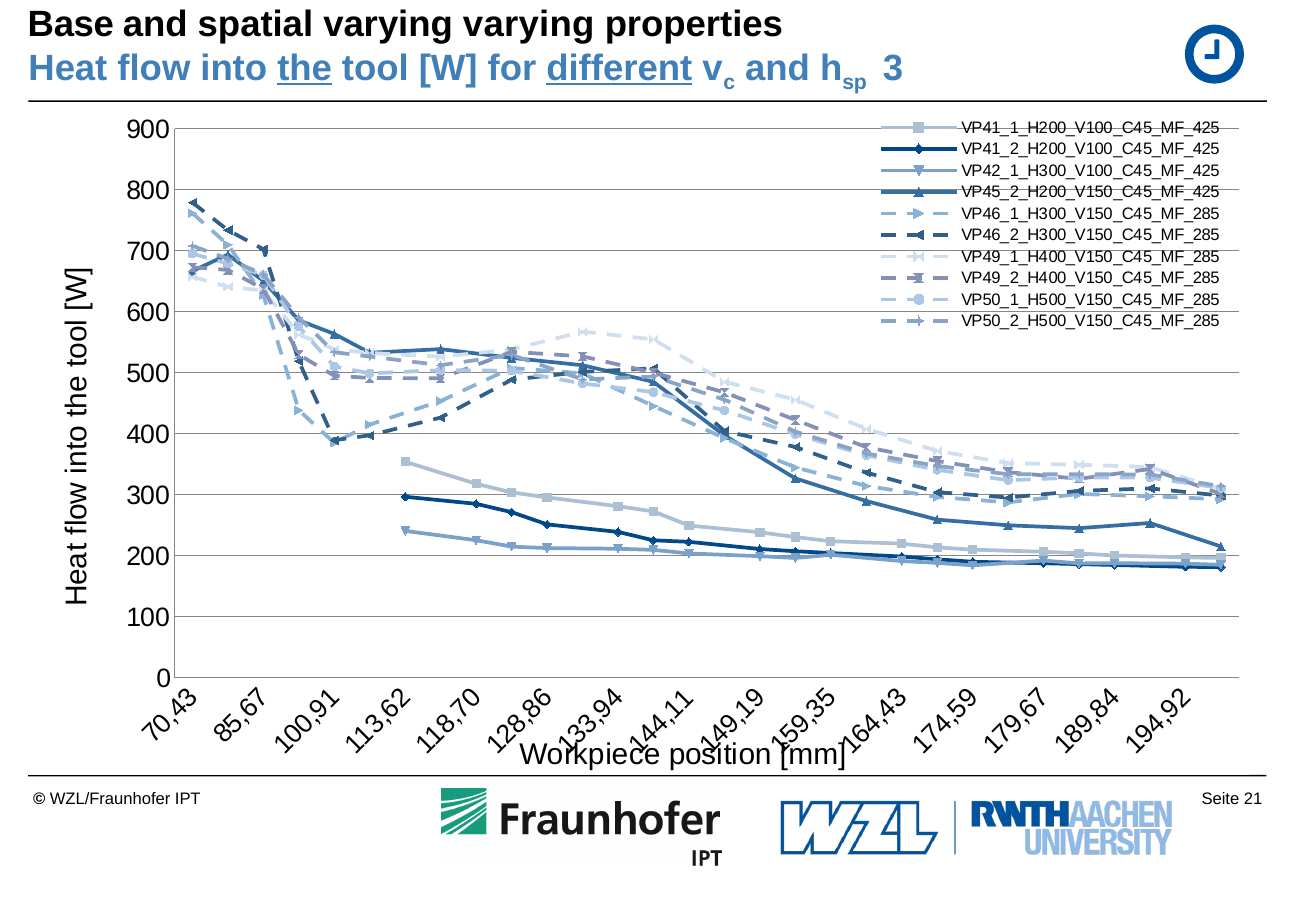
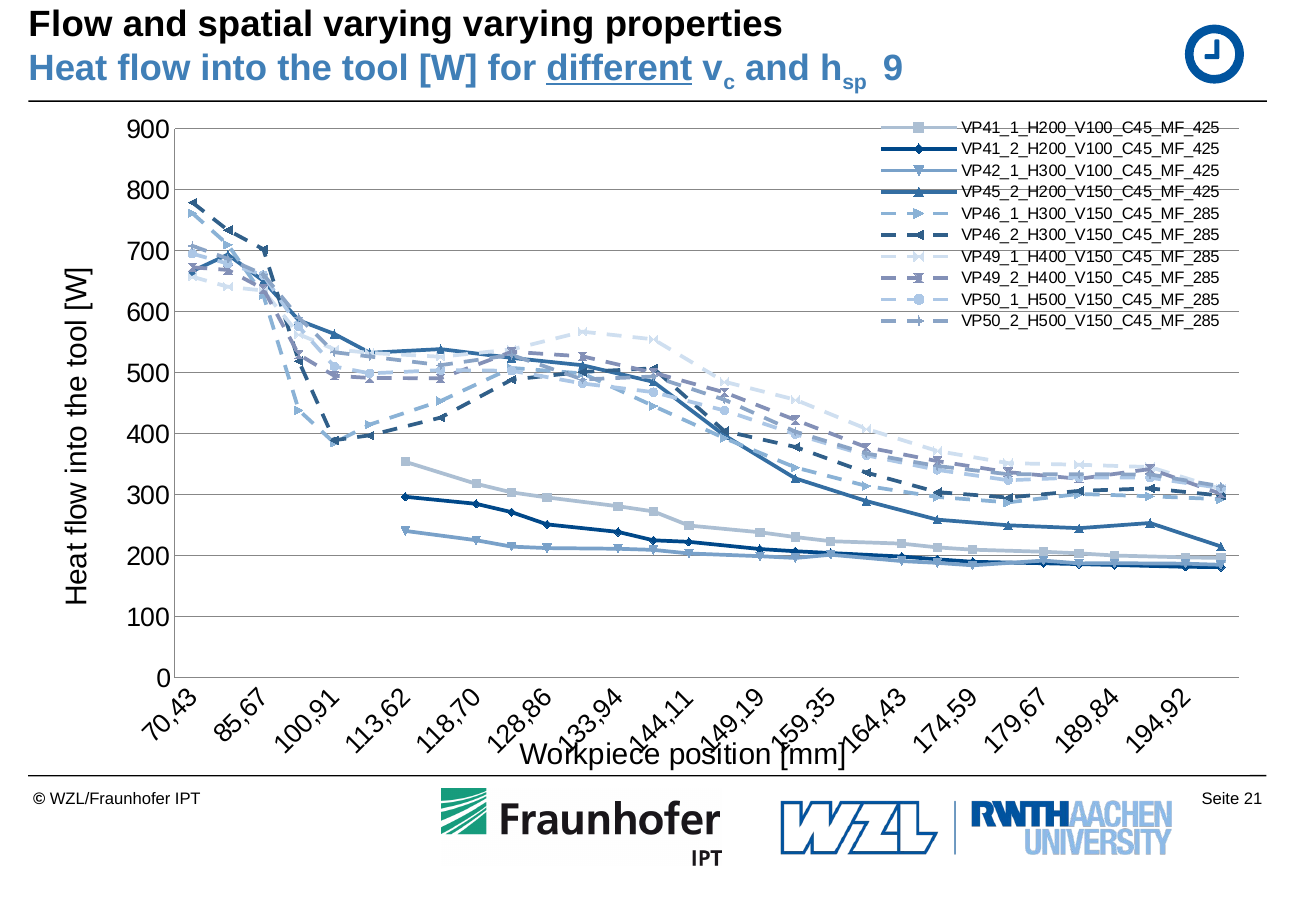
Base: Base -> Flow (71, 25)
the underline: present -> none (305, 69)
3: 3 -> 9 (893, 69)
